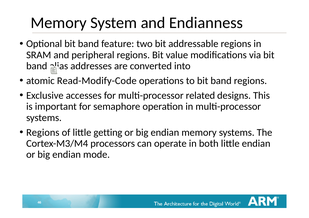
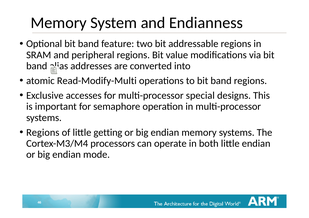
Read-Modify-Code: Read-Modify-Code -> Read-Modify-Multi (97, 81)
related: related -> special (200, 96)
